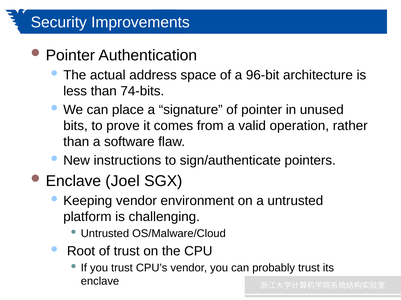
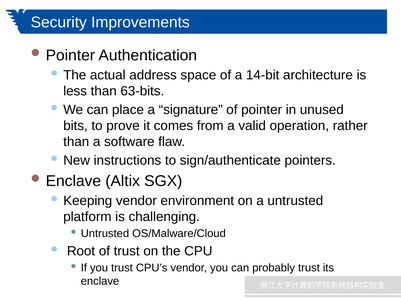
96-bit: 96-bit -> 14-bit (263, 75)
74-bits: 74-bits -> 63-bits (142, 91)
Joel: Joel -> Altix (123, 182)
